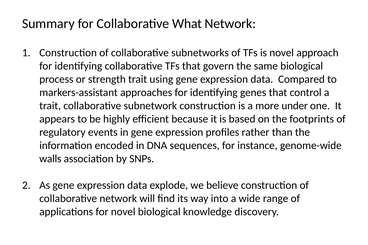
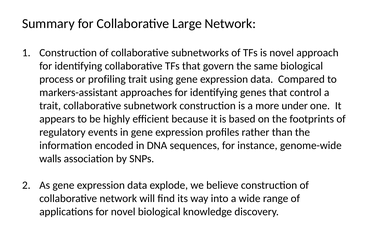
What: What -> Large (187, 24)
strength: strength -> profiling (107, 79)
